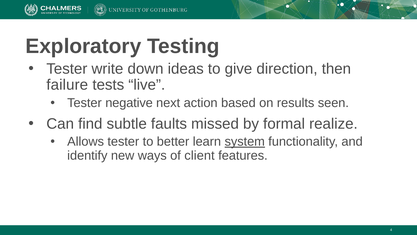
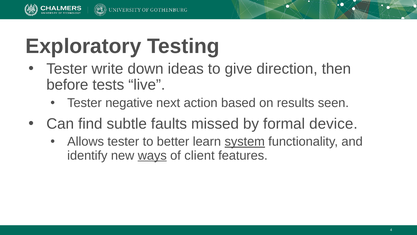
failure: failure -> before (67, 85)
realize: realize -> device (333, 124)
ways underline: none -> present (152, 155)
